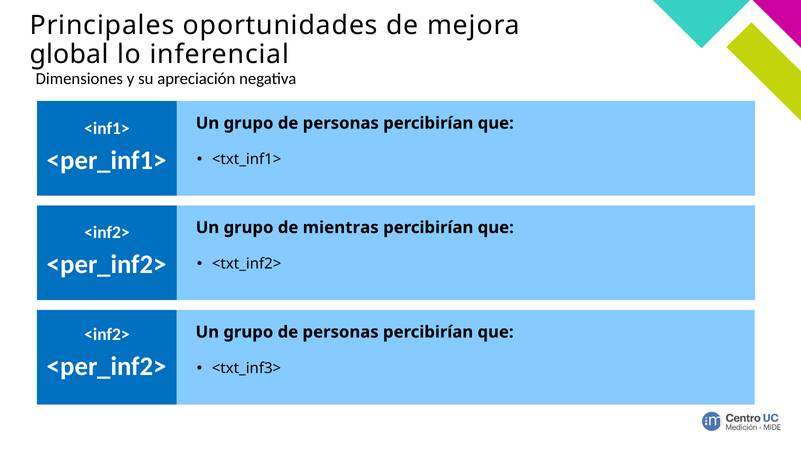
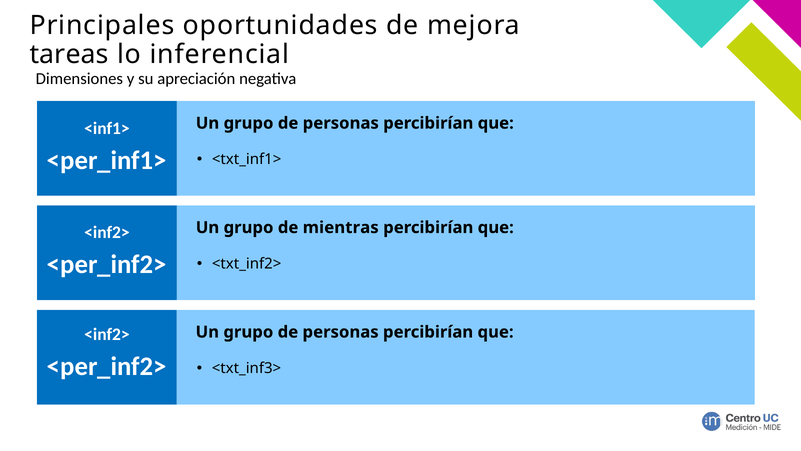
global: global -> tareas (69, 54)
